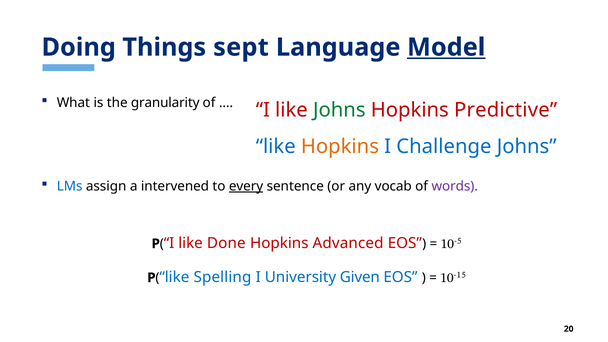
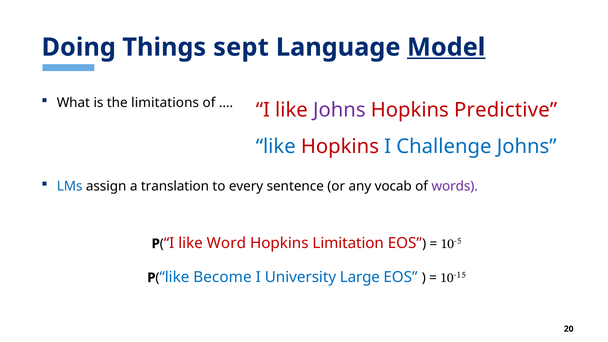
granularity: granularity -> limitations (165, 103)
Johns colour: green -> purple (339, 110)
Hopkins colour: orange -> red (340, 147)
intervened: intervened -> translation (175, 186)
every underline: present -> none (246, 186)
Done: Done -> Word (226, 243)
Advanced: Advanced -> Limitation (348, 243)
Spelling: Spelling -> Become (222, 277)
Given: Given -> Large (360, 277)
